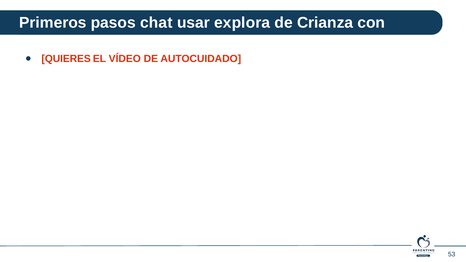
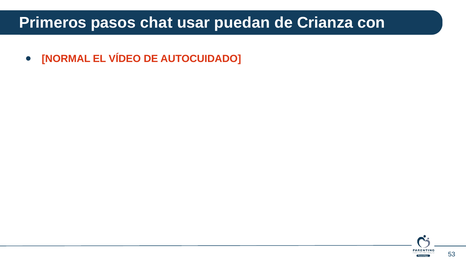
explora: explora -> puedan (242, 23)
QUIERES: QUIERES -> NORMAL (66, 59)
